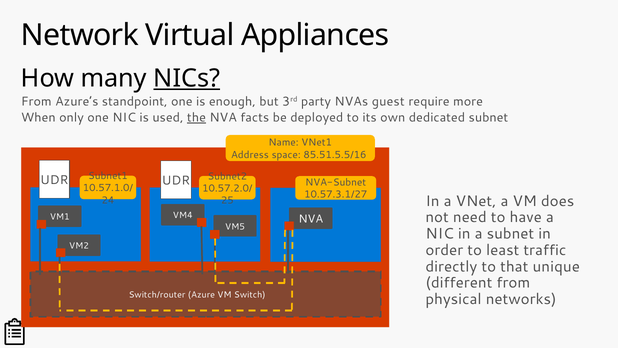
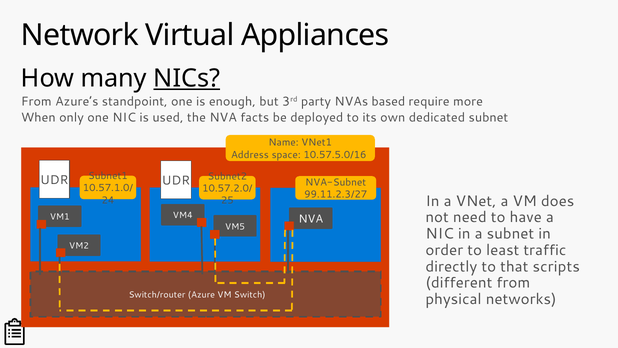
guest: guest -> based (388, 101)
the underline: present -> none (196, 117)
85.51.5.5/16: 85.51.5.5/16 -> 10.57.5.0/16 (335, 155)
10.57.3.1/27: 10.57.3.1/27 -> 99.11.2.3/27 (336, 194)
unique: unique -> scripts (556, 266)
